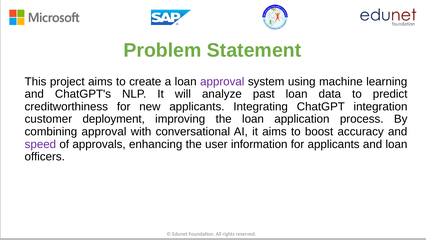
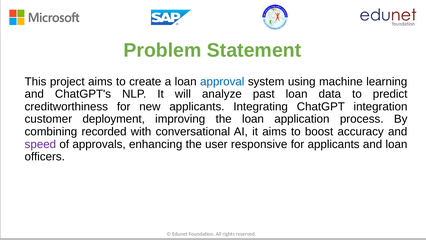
approval colour: purple -> blue (222, 82)
combining approval: approval -> recorded (104, 131)
information: information -> responsive (259, 144)
